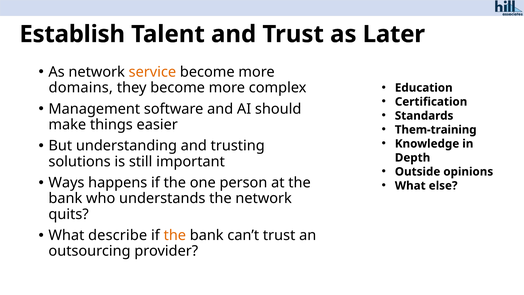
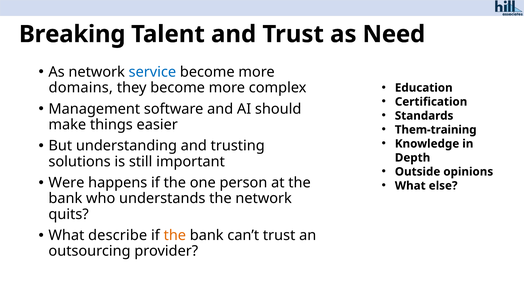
Establish: Establish -> Breaking (72, 34)
Later: Later -> Need (394, 34)
service colour: orange -> blue (152, 72)
Ways: Ways -> Were (66, 183)
